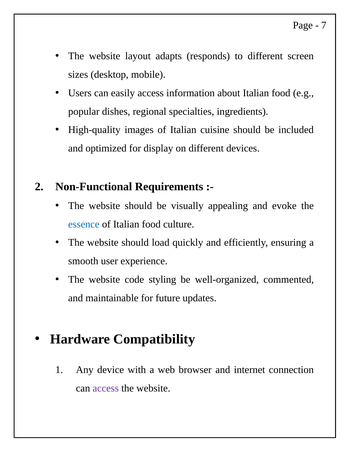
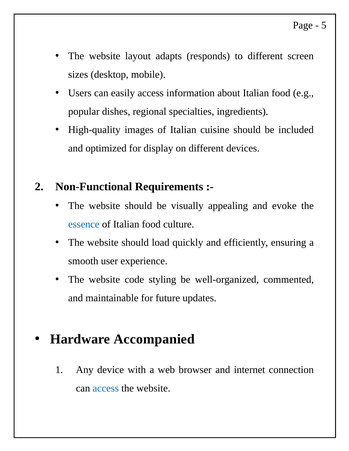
7: 7 -> 5 (324, 25)
Compatibility: Compatibility -> Accompanied (154, 340)
access colour: purple -> blue (106, 389)
